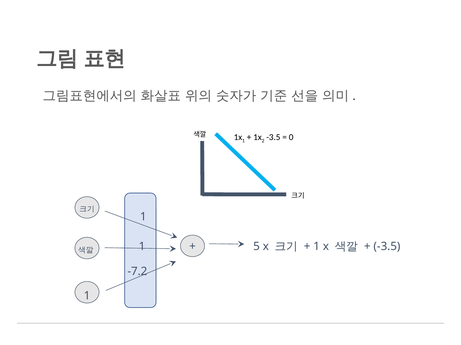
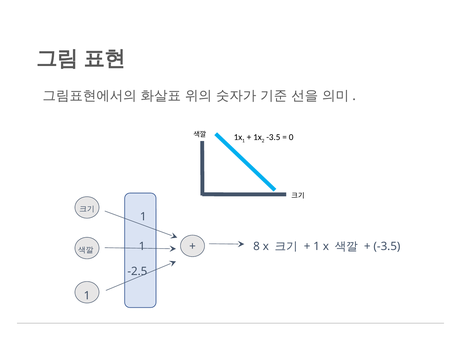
5: 5 -> 8 (257, 247)
-7.2: -7.2 -> -2.5 (137, 272)
